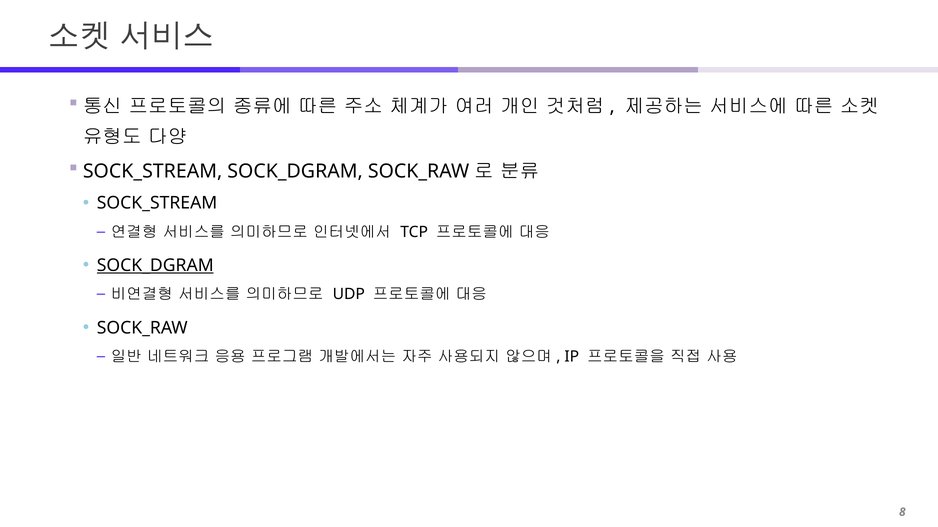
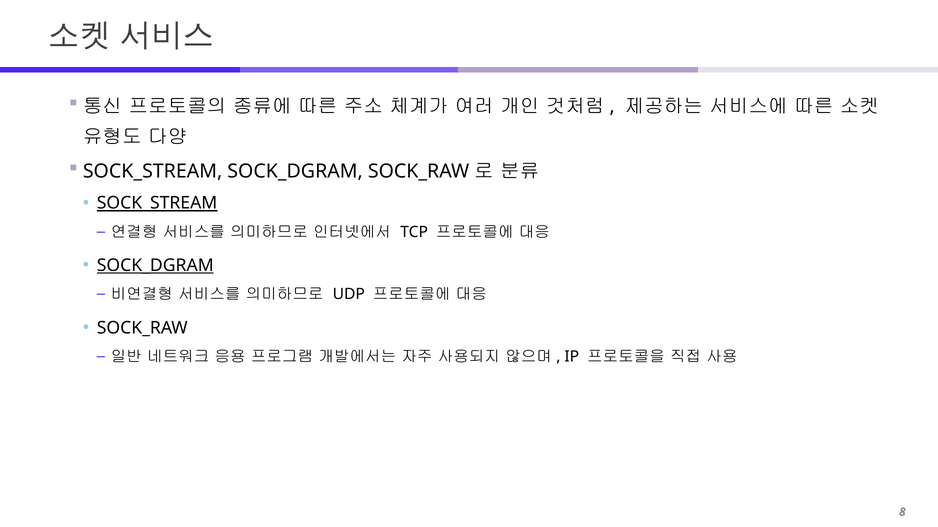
SOCK_STREAM underline: none -> present (157, 203)
